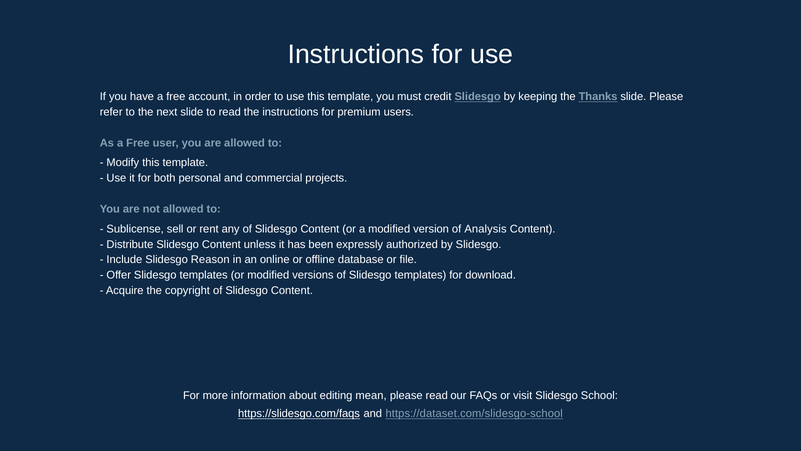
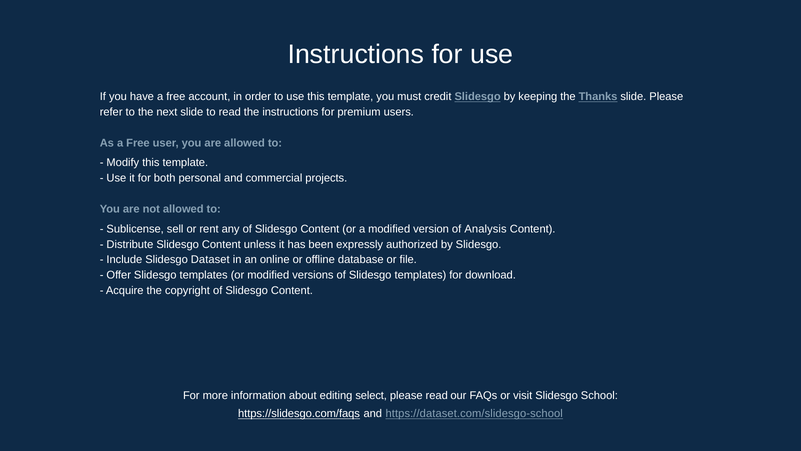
Reason: Reason -> Dataset (210, 259)
mean: mean -> select (371, 395)
